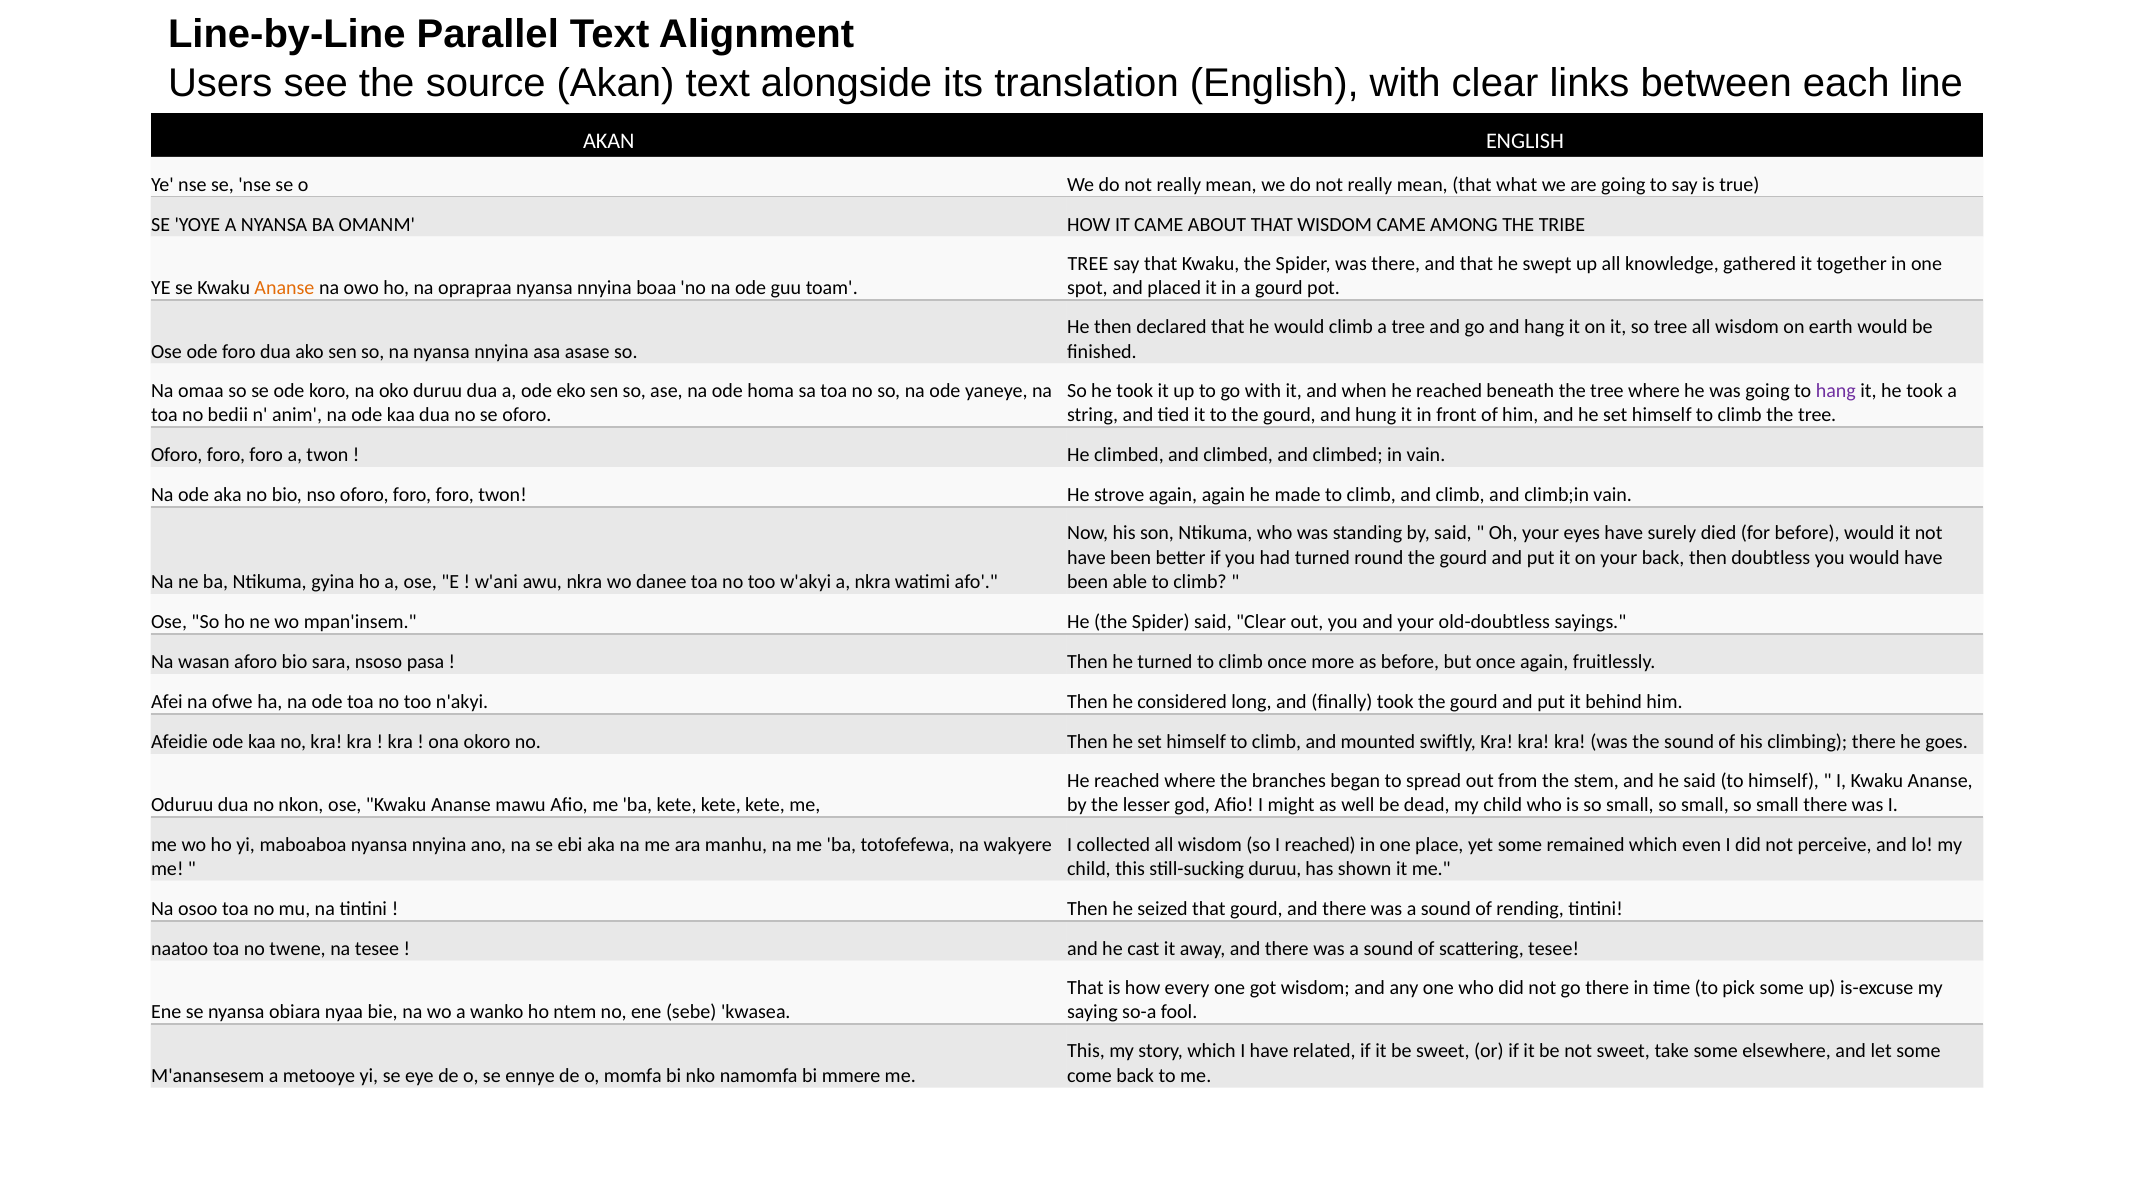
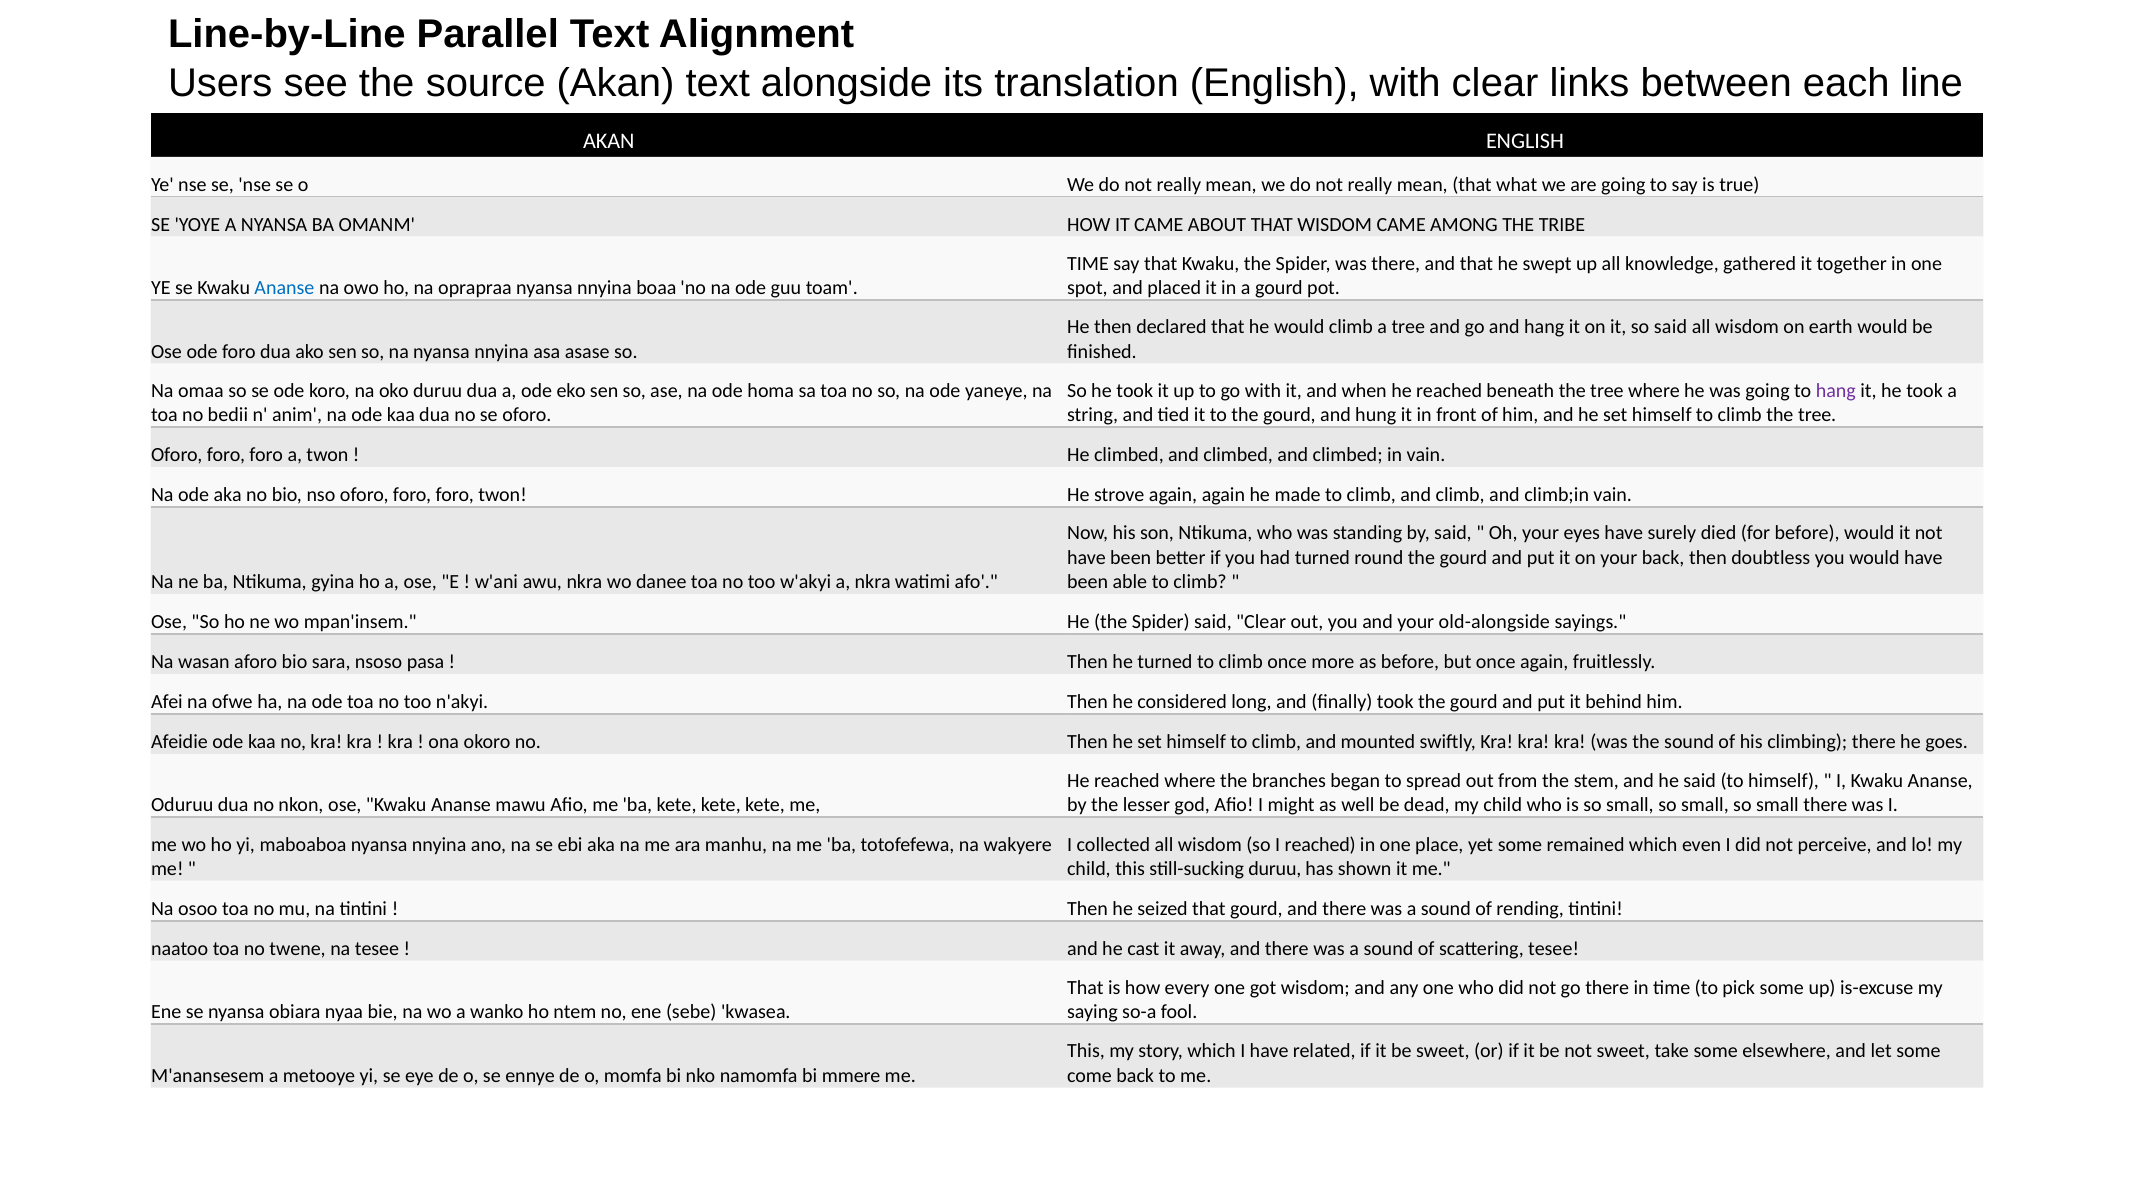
TREE: TREE -> TIME (1088, 264)
Ananse colour: orange -> blue (284, 288)
so tree: tree -> said (1671, 327)
old-doubtless: old-doubtless -> old-alongside (1494, 622)
